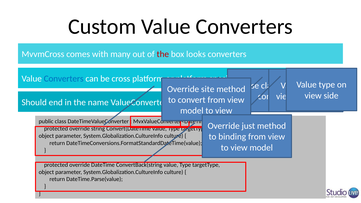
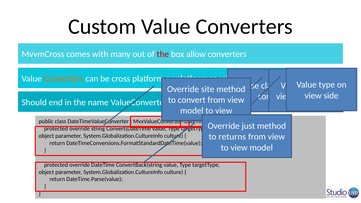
looks: looks -> allow (196, 54)
Converters colour: blue -> orange (64, 79)
binding: binding -> returns (232, 137)
